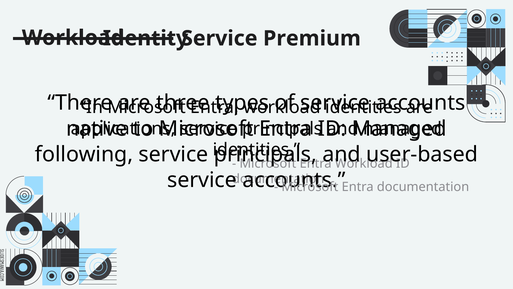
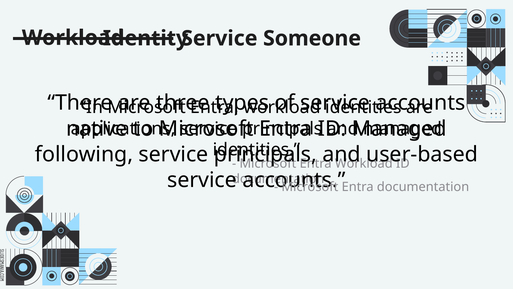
Premium: Premium -> Someone (312, 38)
